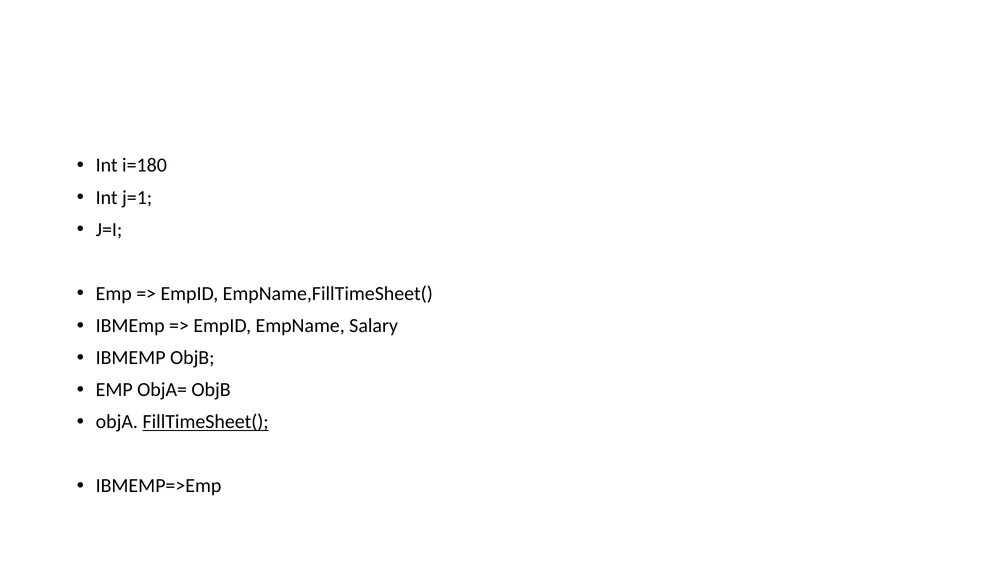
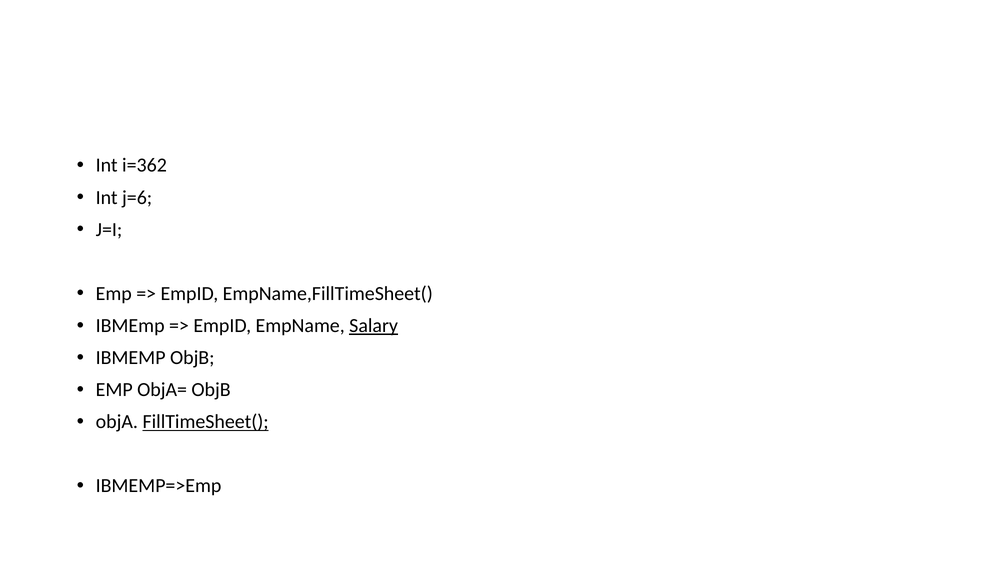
i=180: i=180 -> i=362 (144, 165)
j=1: j=1 -> j=6 (137, 197)
Salary underline: none -> present (374, 326)
